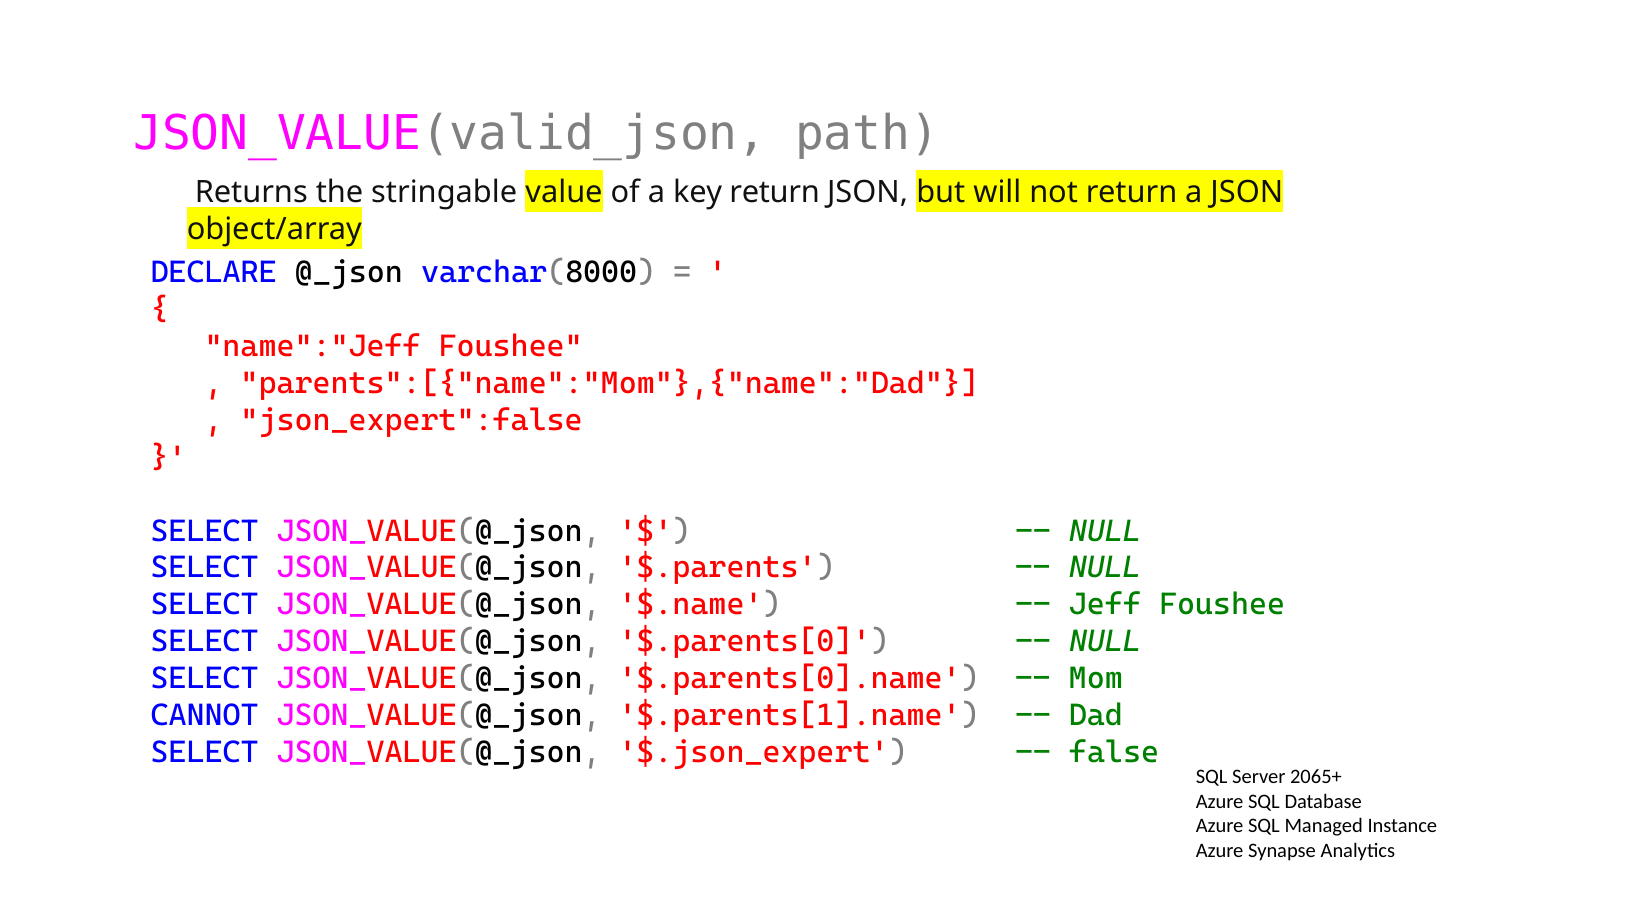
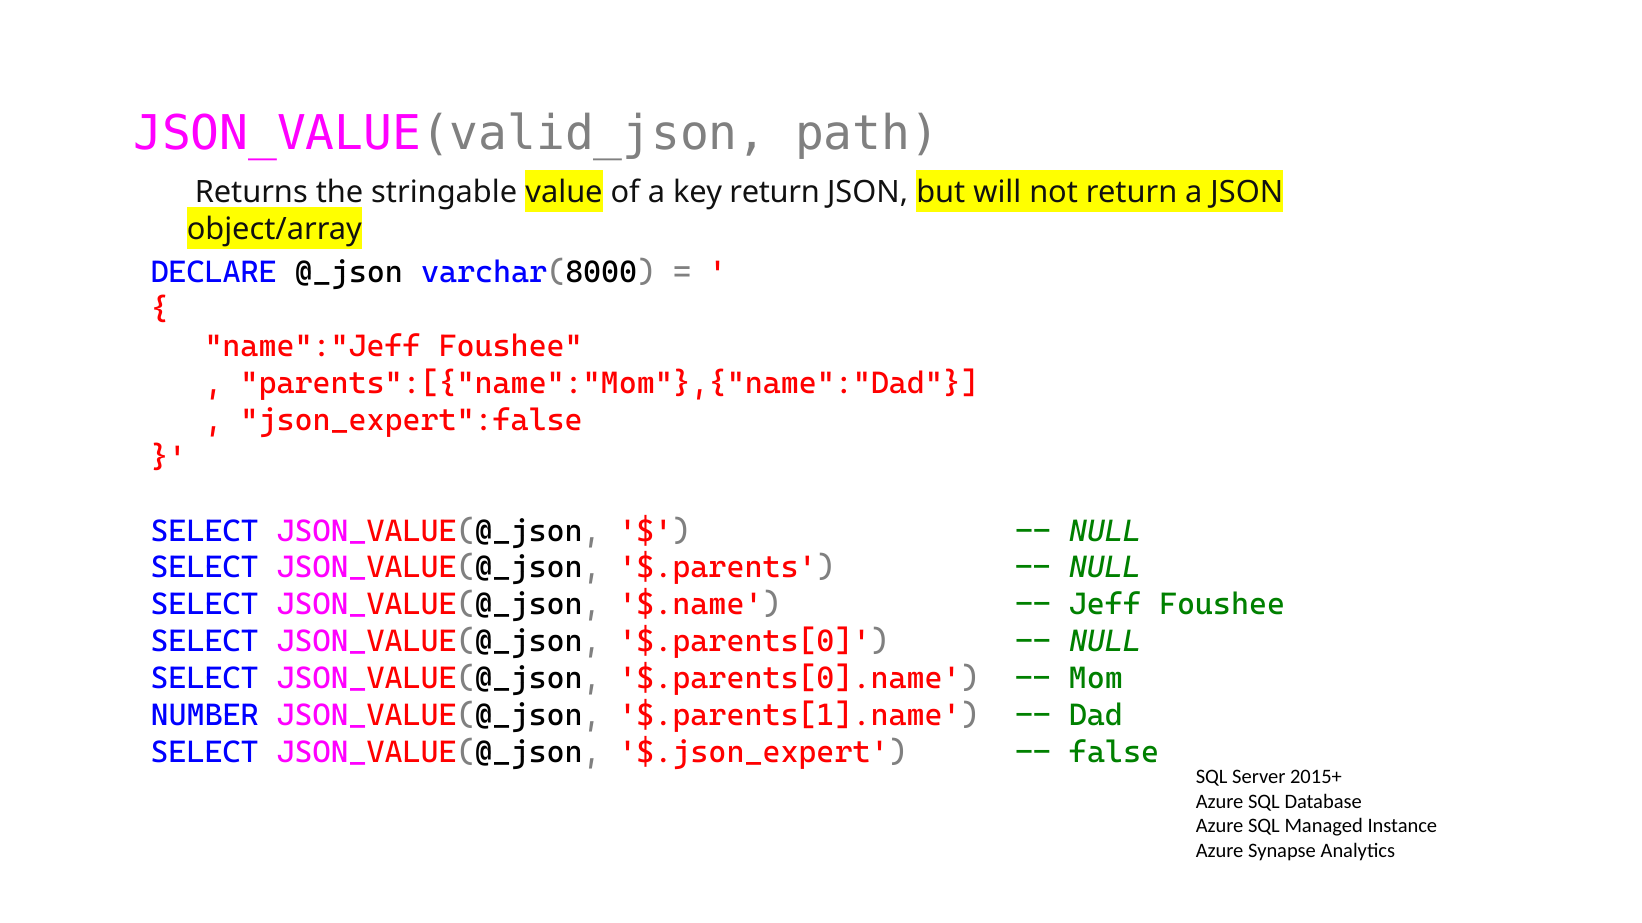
CANNOT: CANNOT -> NUMBER (205, 716)
2065+: 2065+ -> 2015+ (1316, 777)
